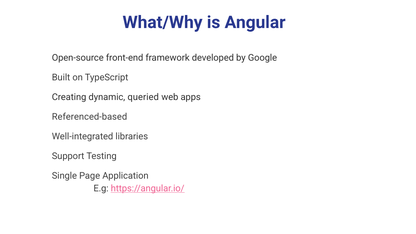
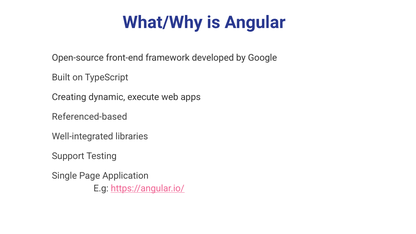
queried: queried -> execute (143, 97)
